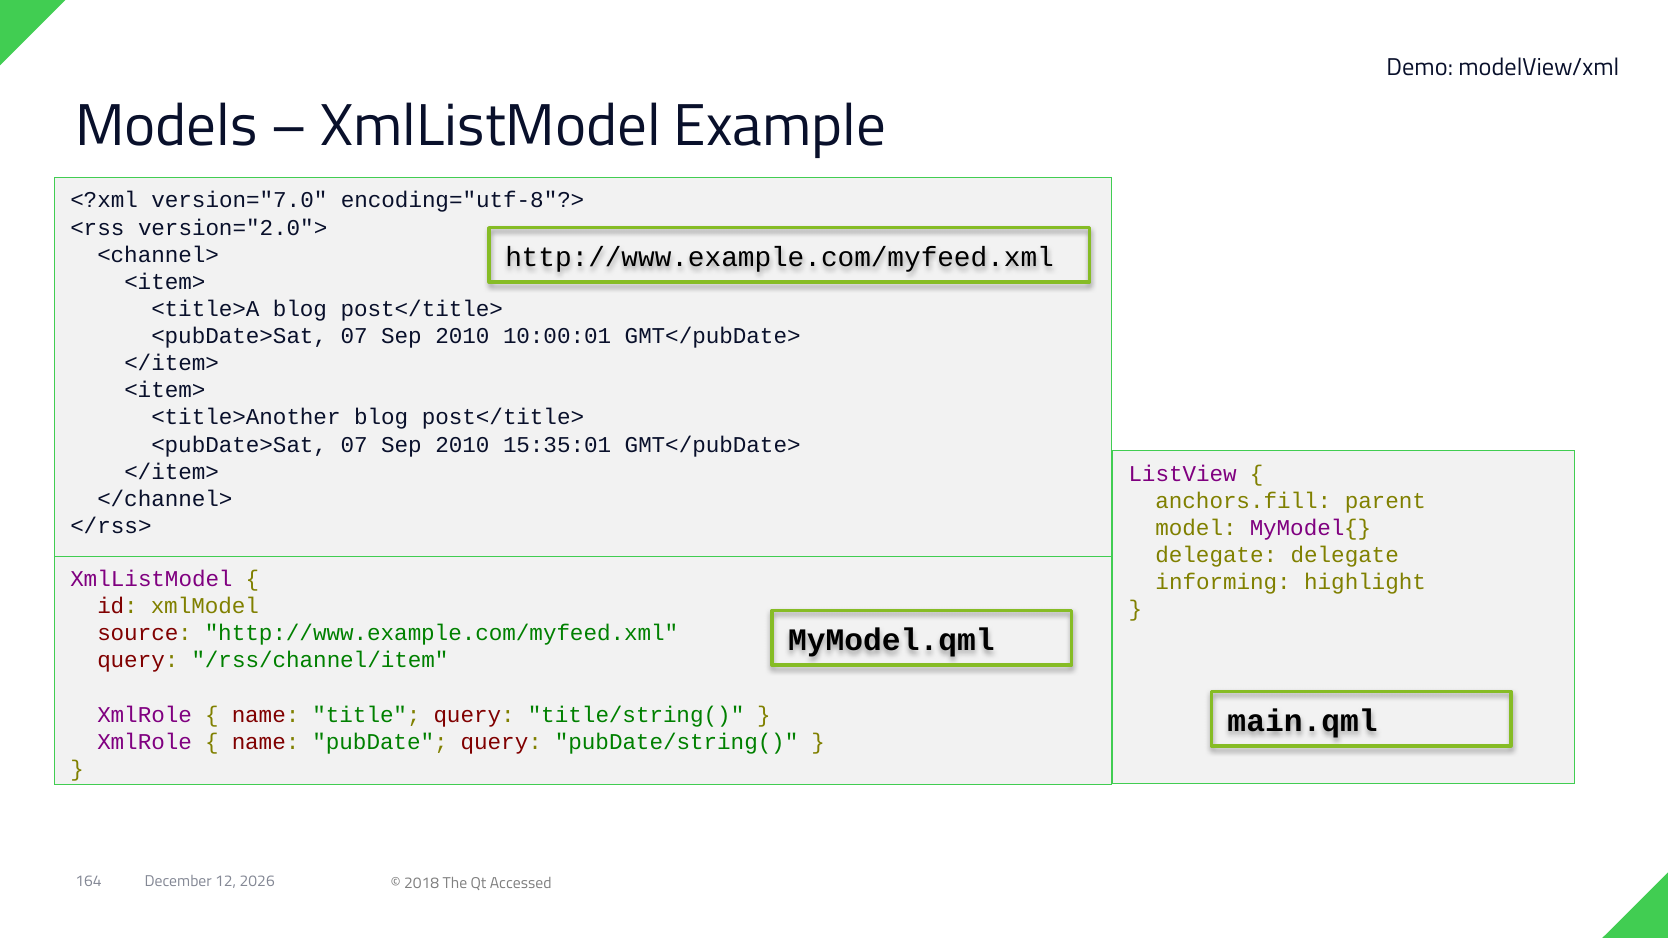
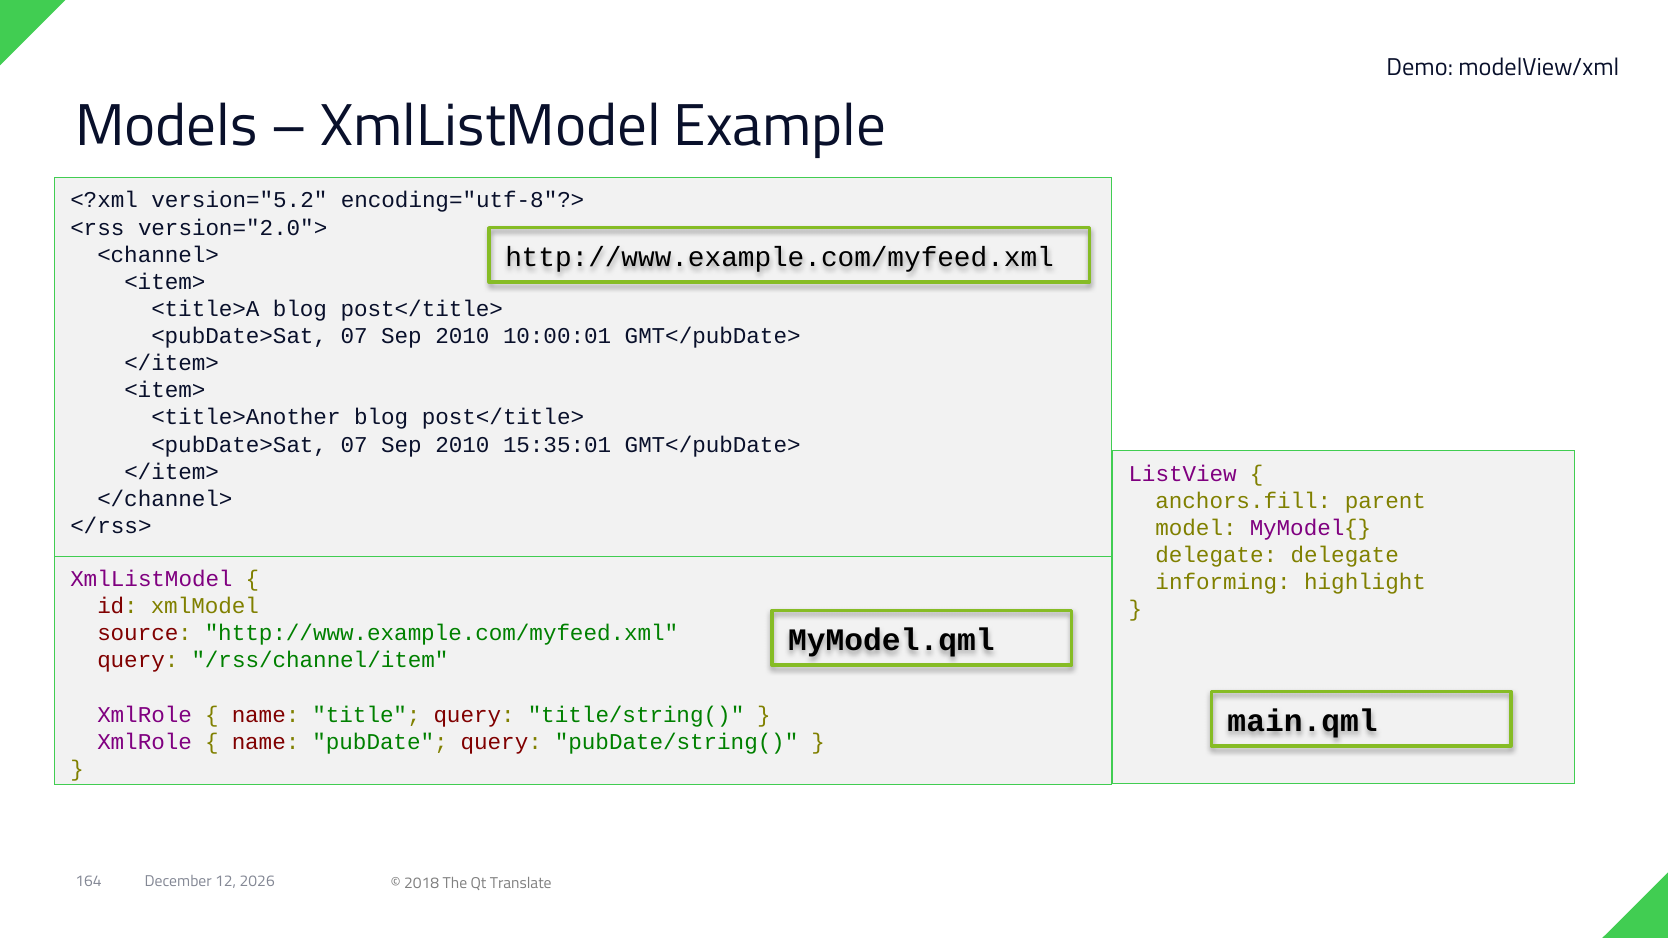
version="7.0: version="7.0 -> version="5.2 (239, 200)
Accessed: Accessed -> Translate (521, 884)
